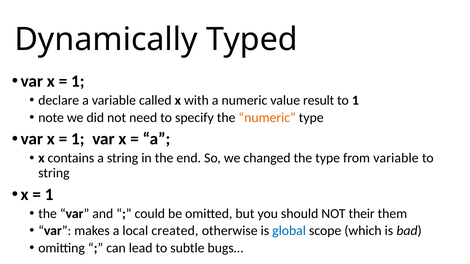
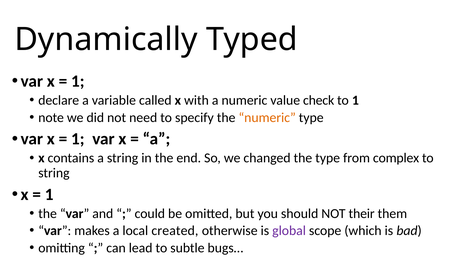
result: result -> check (319, 100)
from variable: variable -> complex (396, 158)
global colour: blue -> purple (289, 231)
